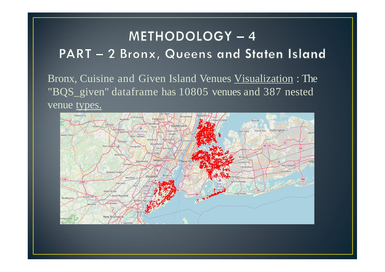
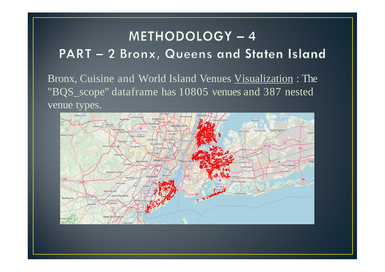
Given: Given -> World (152, 79)
BQS_given: BQS_given -> BQS_scope (78, 92)
types underline: present -> none (89, 105)
